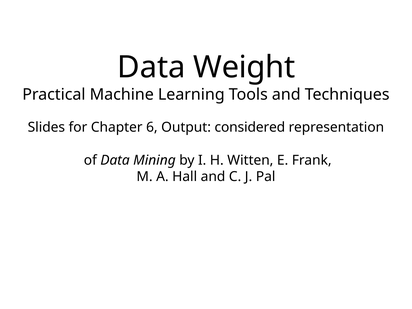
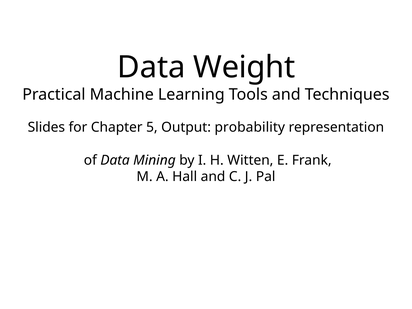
6: 6 -> 5 (152, 127)
considered: considered -> probability (250, 127)
